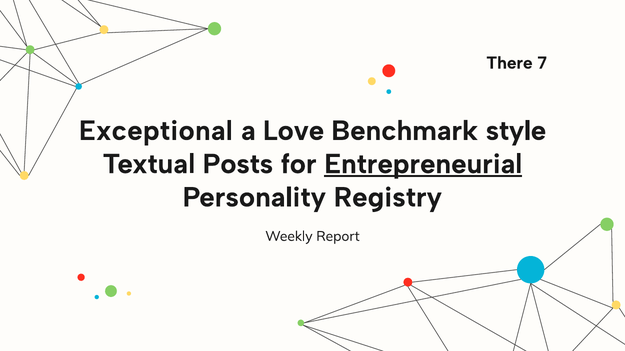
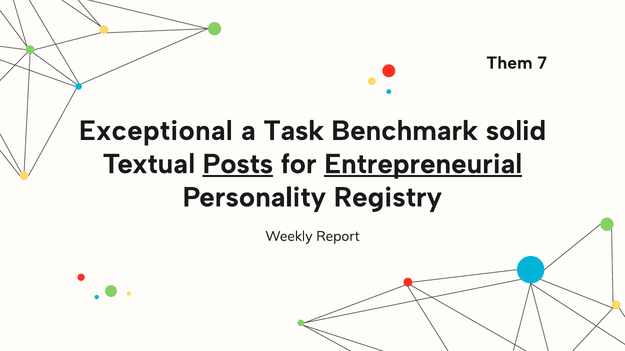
There: There -> Them (509, 63)
Love: Love -> Task (294, 131)
style: style -> solid (516, 131)
Posts underline: none -> present (238, 164)
